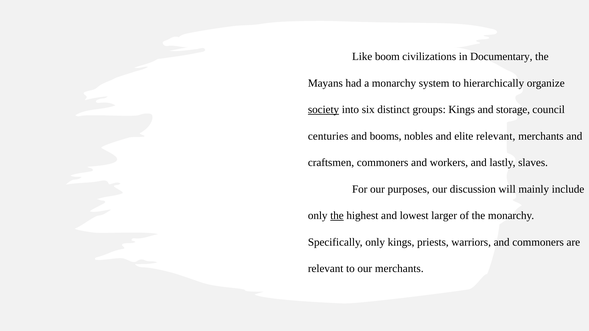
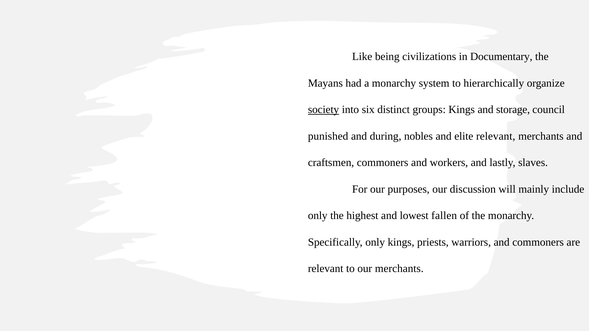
boom: boom -> being (387, 57)
centuries: centuries -> punished (328, 136)
booms: booms -> during (386, 136)
the underline: present -> none (337, 216)
larger: larger -> fallen (444, 216)
